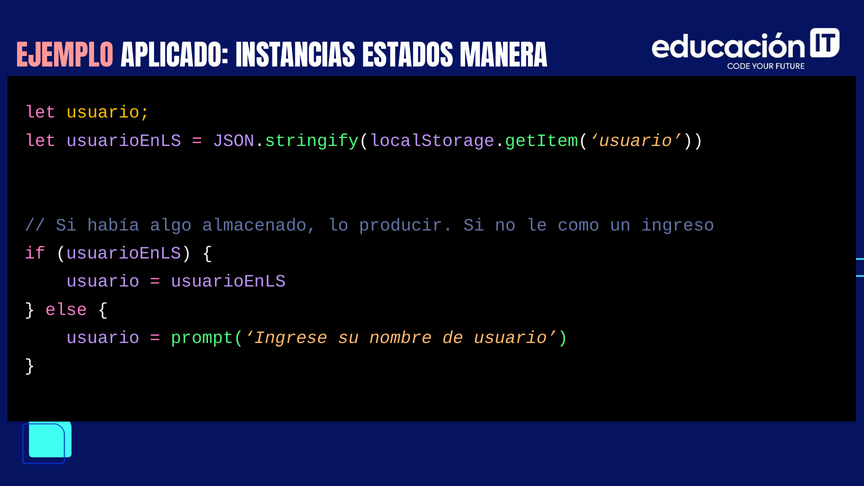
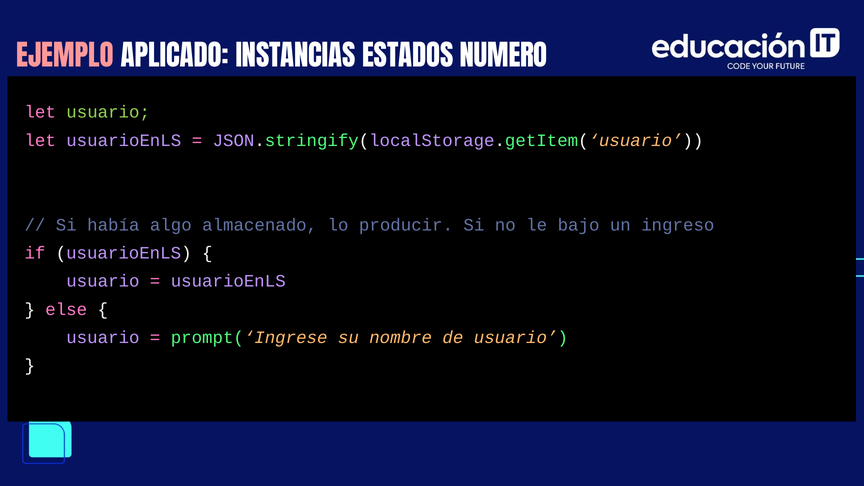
MANERA: MANERA -> NUMERO (504, 57)
usuario colour: yellow -> light green (108, 112)
como: como -> bajo (579, 225)
